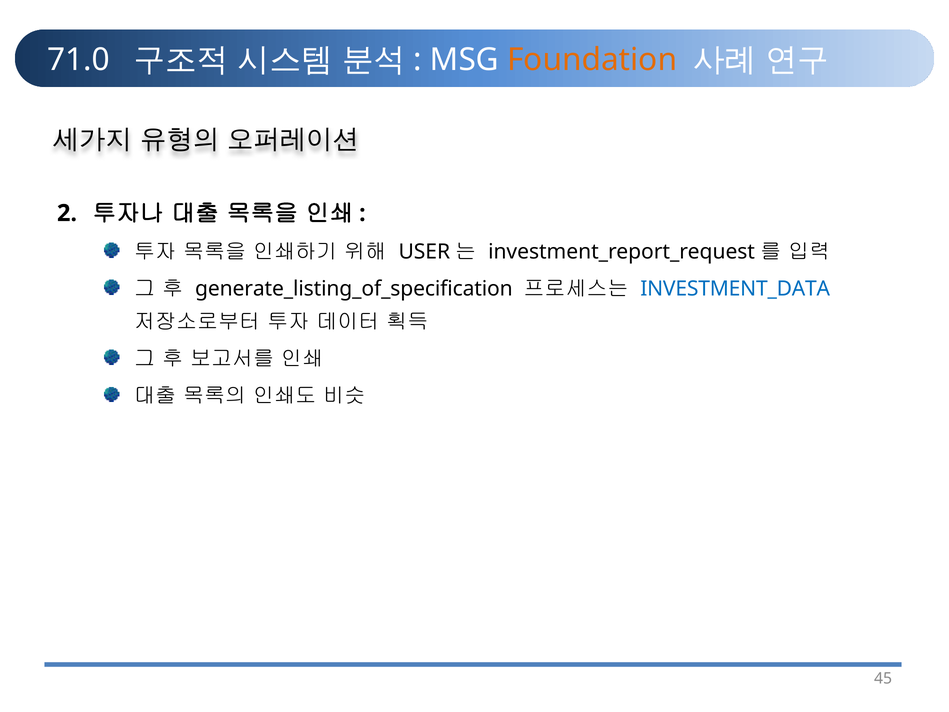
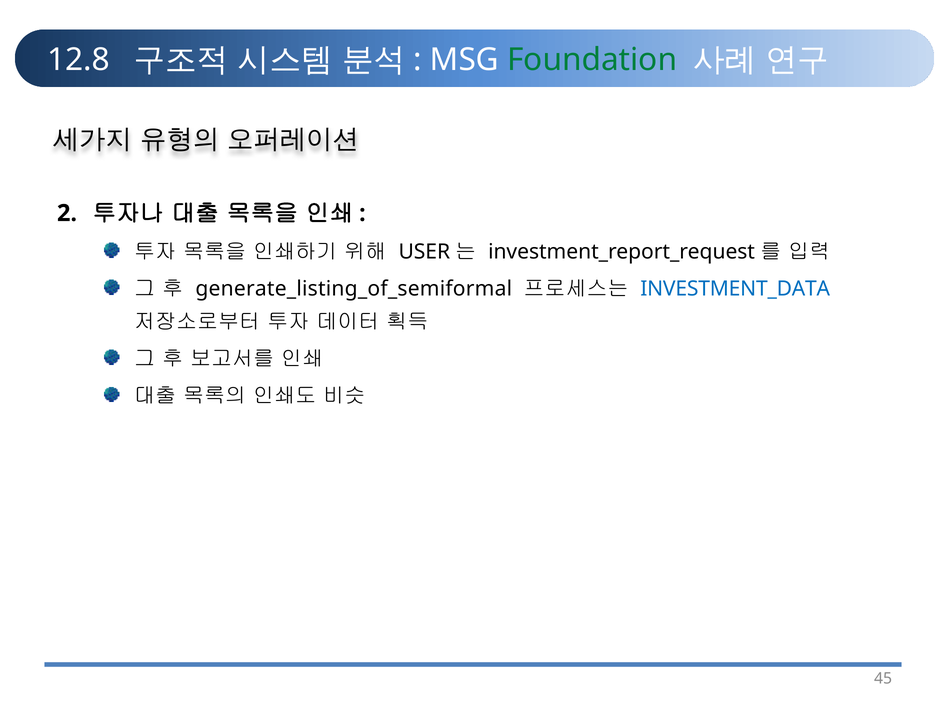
71.0: 71.0 -> 12.8 (78, 60)
Foundation colour: orange -> green (592, 60)
generate_listing_of_specification: generate_listing_of_specification -> generate_listing_of_semiformal (354, 289)
